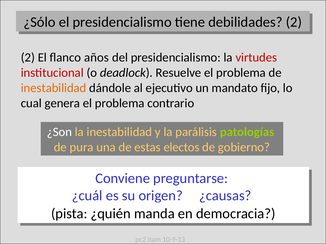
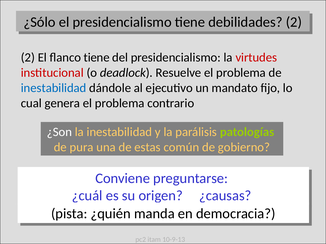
flanco años: años -> tiene (97, 58)
inestabilidad colour: orange -> blue (54, 88)
electos: electos -> común (181, 148)
